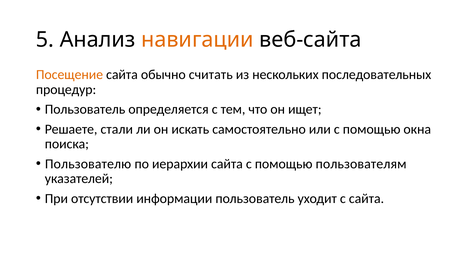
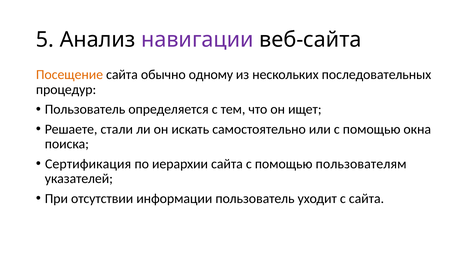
навигации colour: orange -> purple (197, 40)
считать: считать -> одному (211, 75)
Пользователю: Пользователю -> Сертификация (88, 164)
